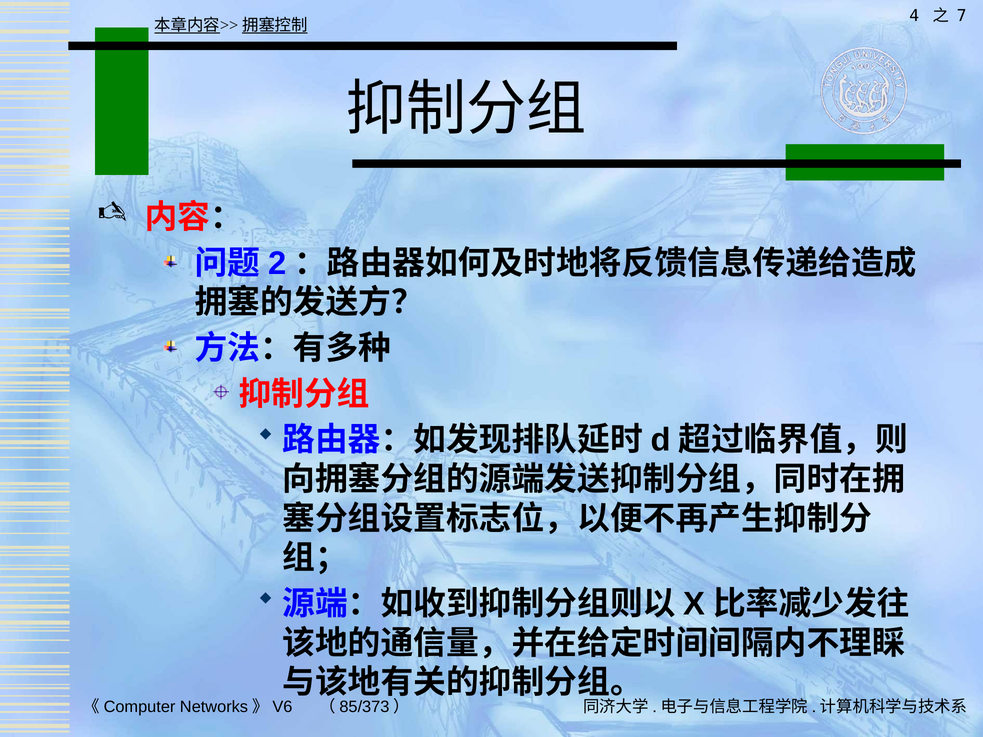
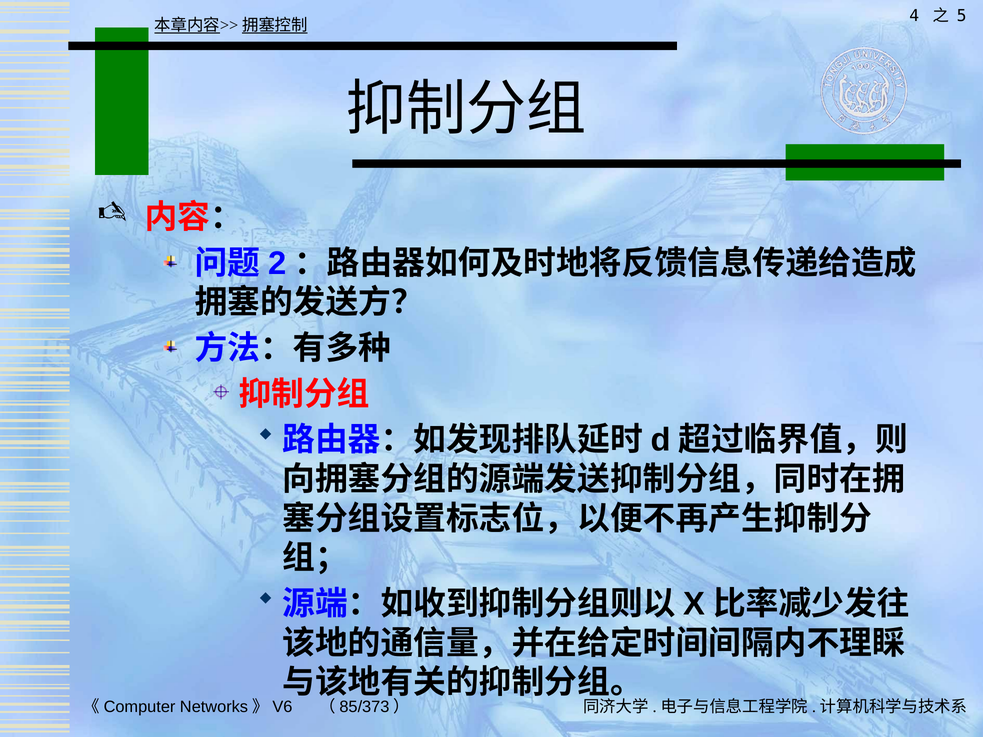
7: 7 -> 5 (962, 16)
